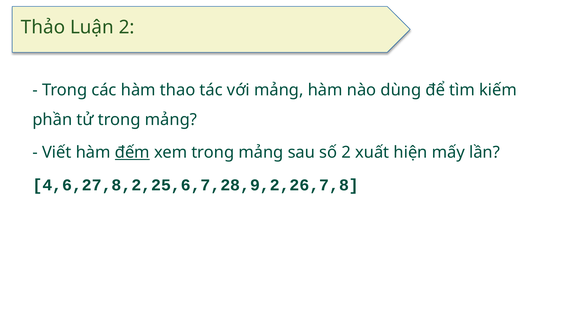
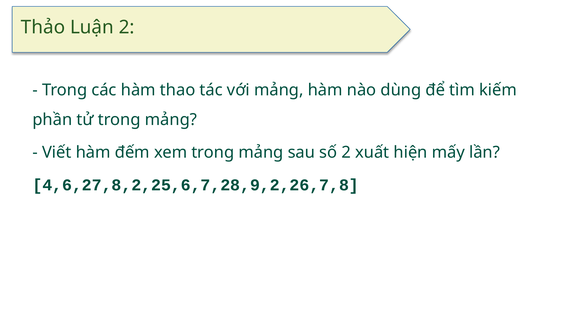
đếm underline: present -> none (132, 153)
